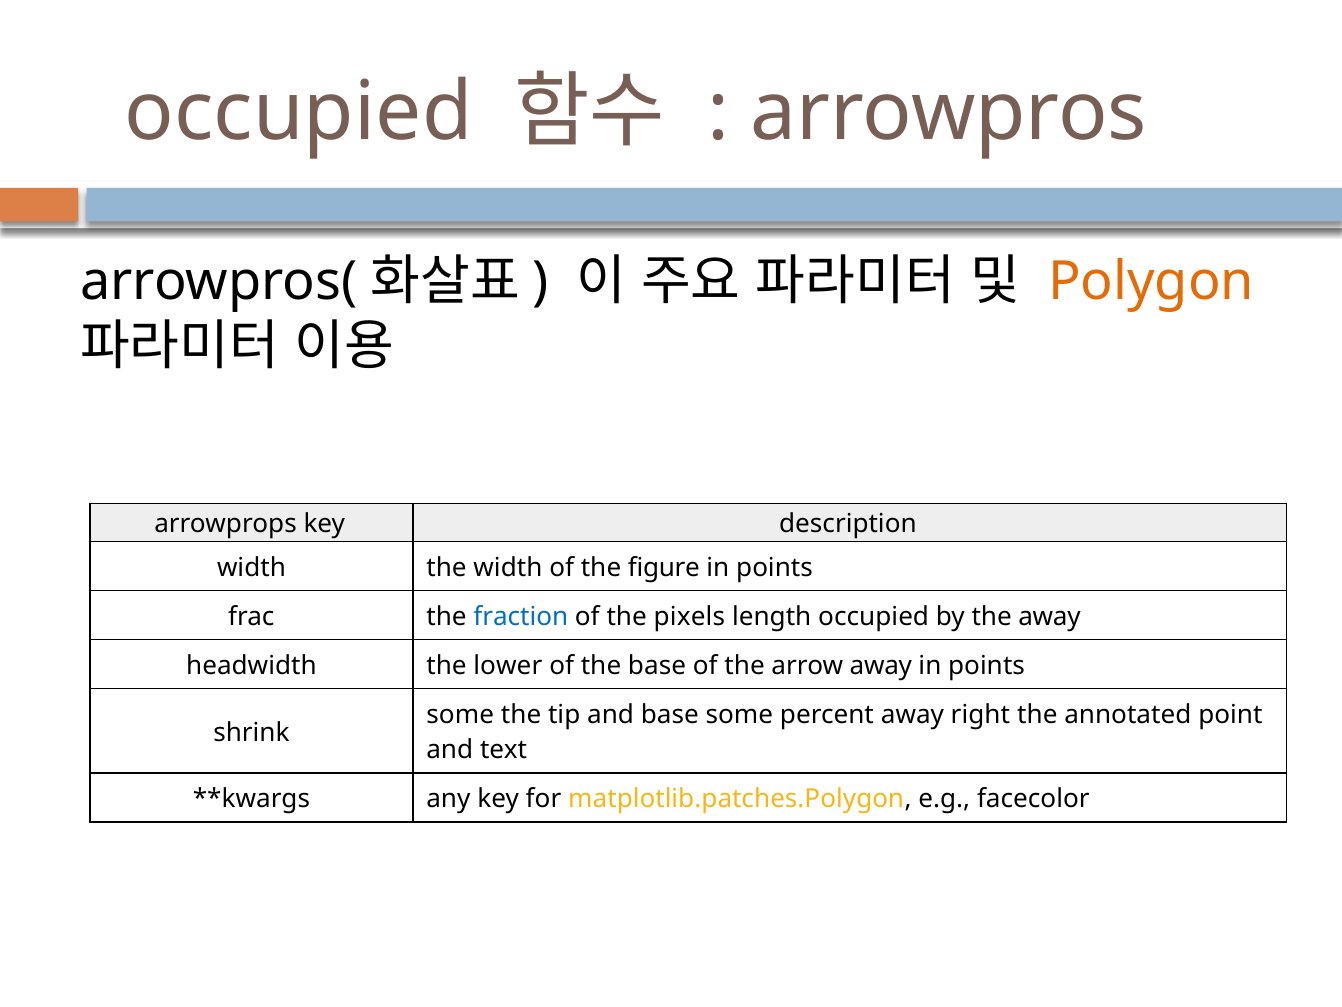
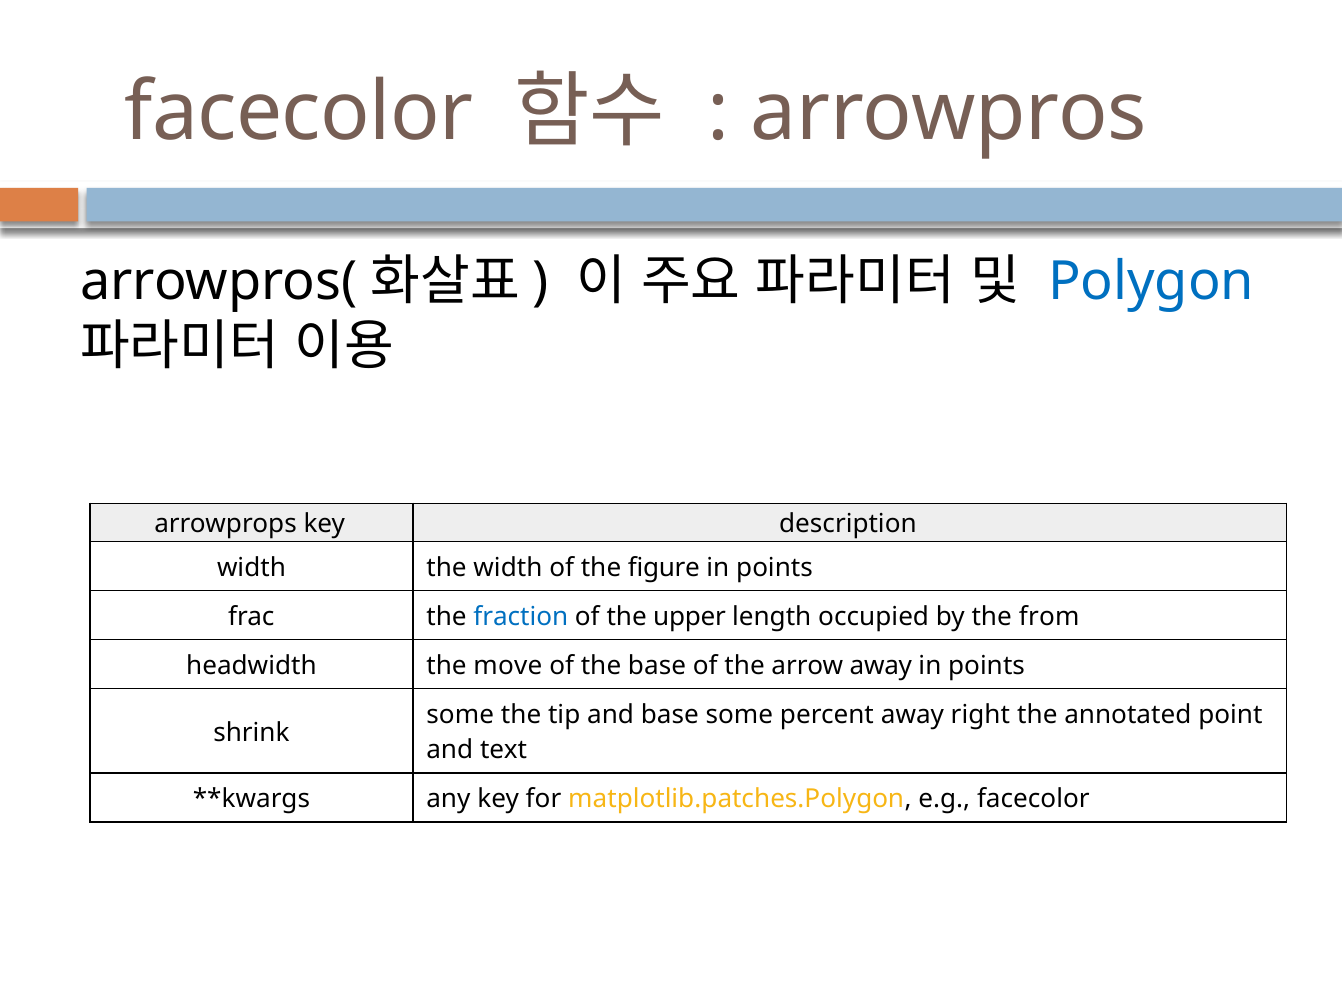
occupied: occupied -> facecolor (299, 112)
Polygon colour: orange -> blue (1151, 282)
pixels: pixels -> upper (690, 616)
the away: away -> from (1049, 616)
lower: lower -> move (508, 665)
